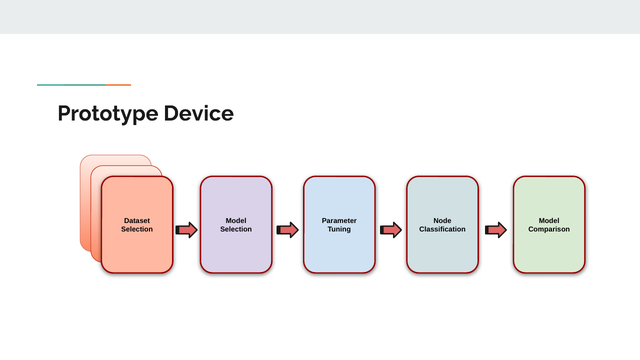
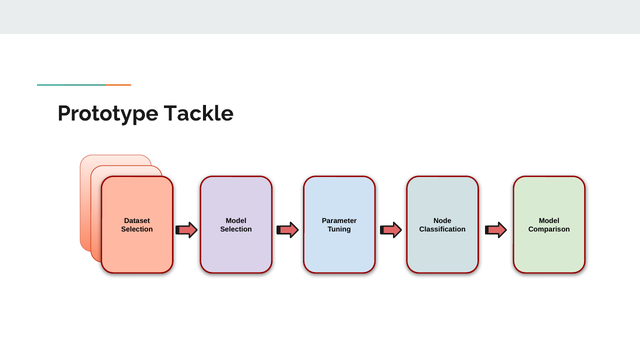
Device: Device -> Tackle (199, 113)
